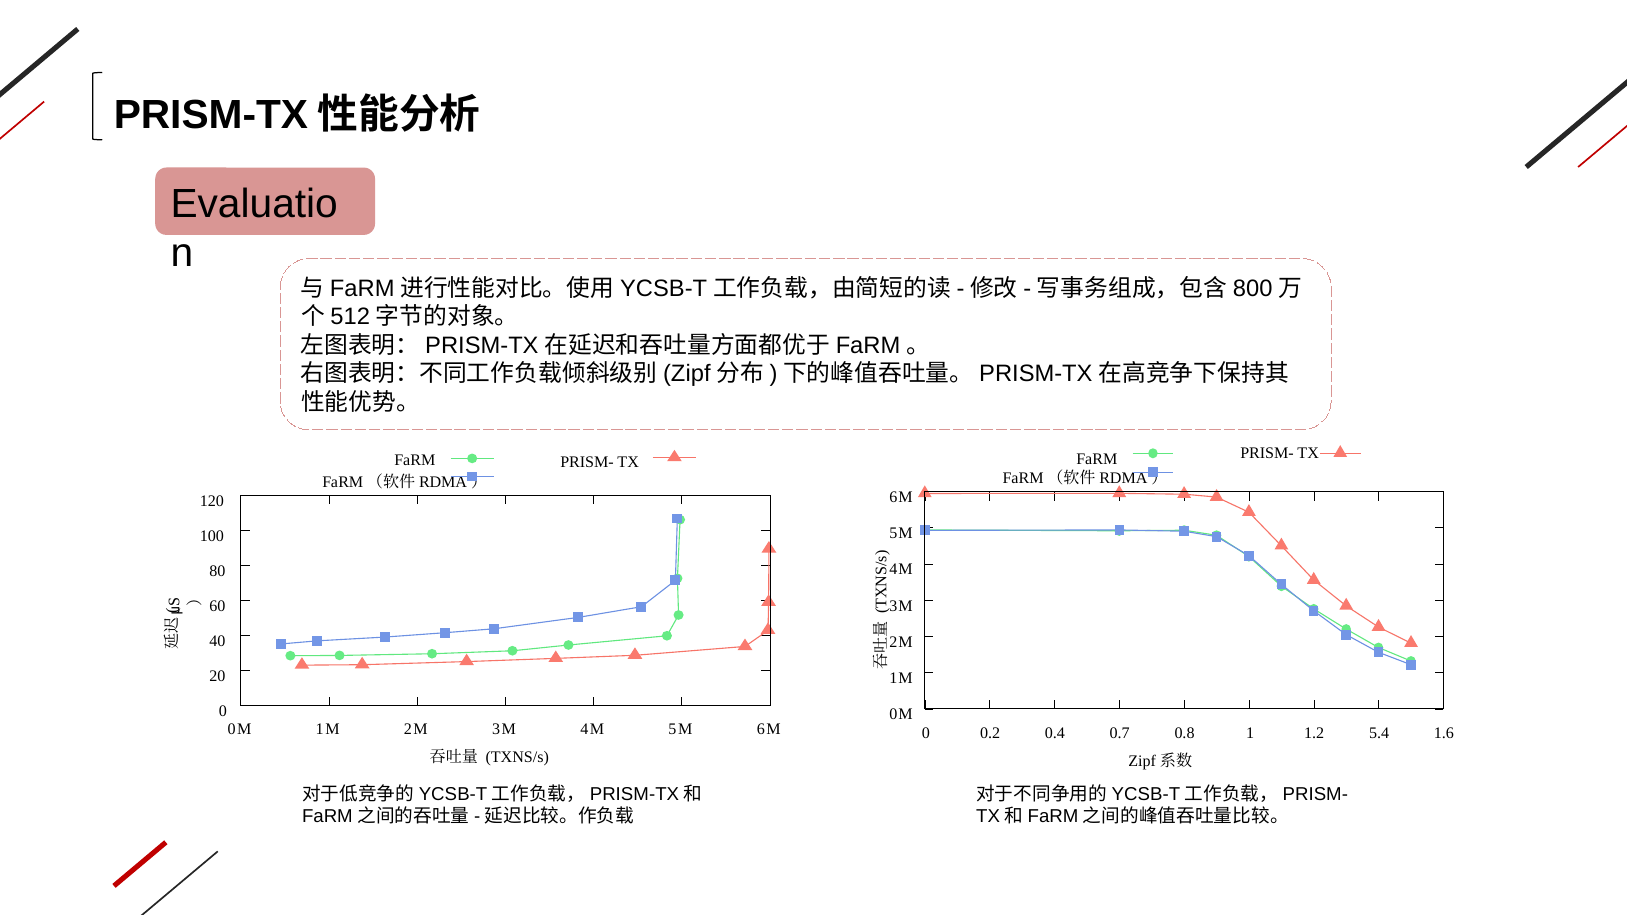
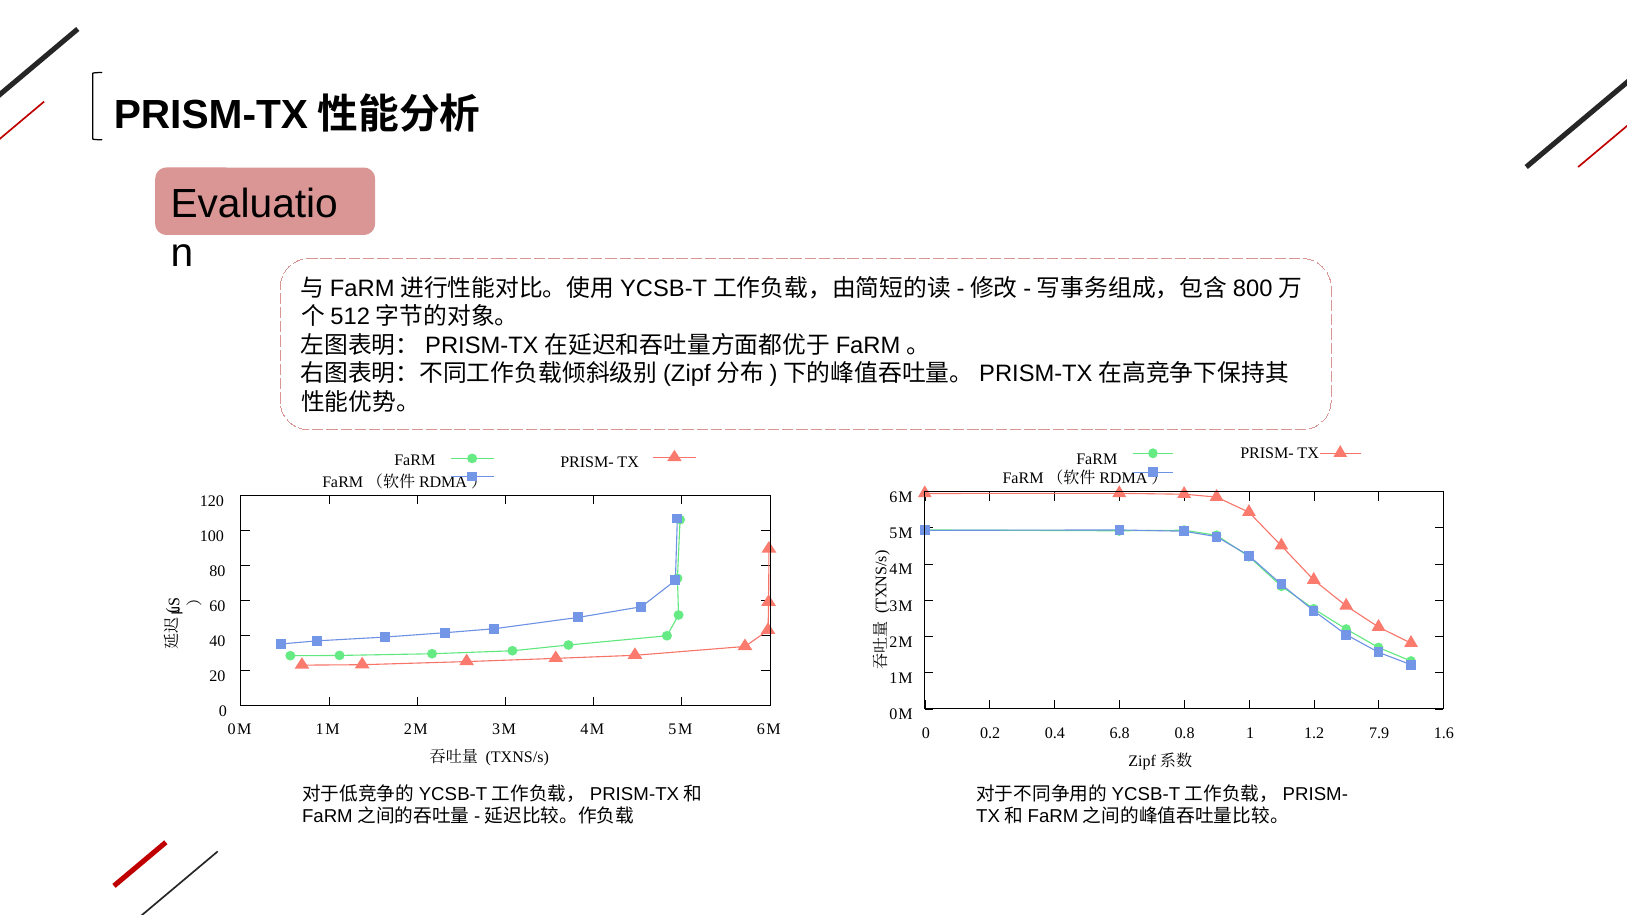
0.7: 0.7 -> 6.8 (1120, 734)
5.4: 5.4 -> 7.9 (1379, 734)
